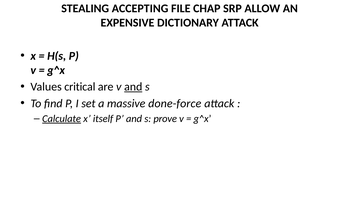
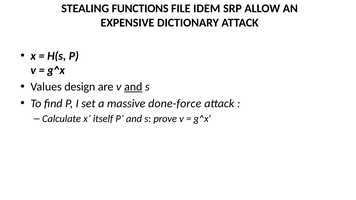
ACCEPTING: ACCEPTING -> FUNCTIONS (140, 9)
CHAP: CHAP -> IDEM (207, 9)
critical: critical -> design (80, 87)
Calculate underline: present -> none (62, 119)
